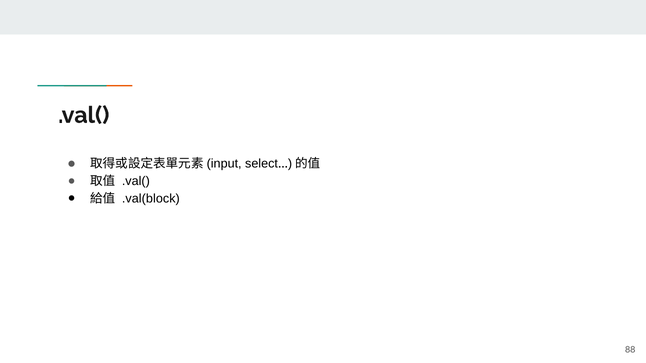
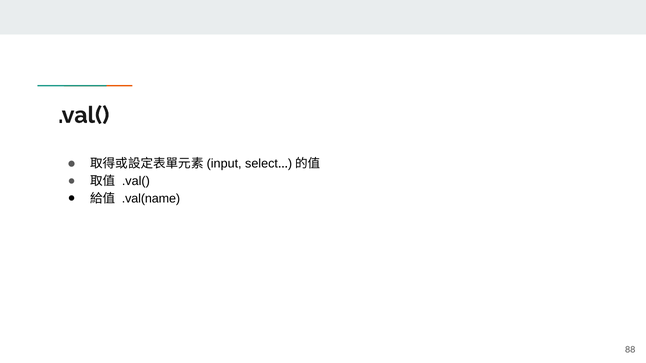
.val(block: .val(block -> .val(name (151, 199)
